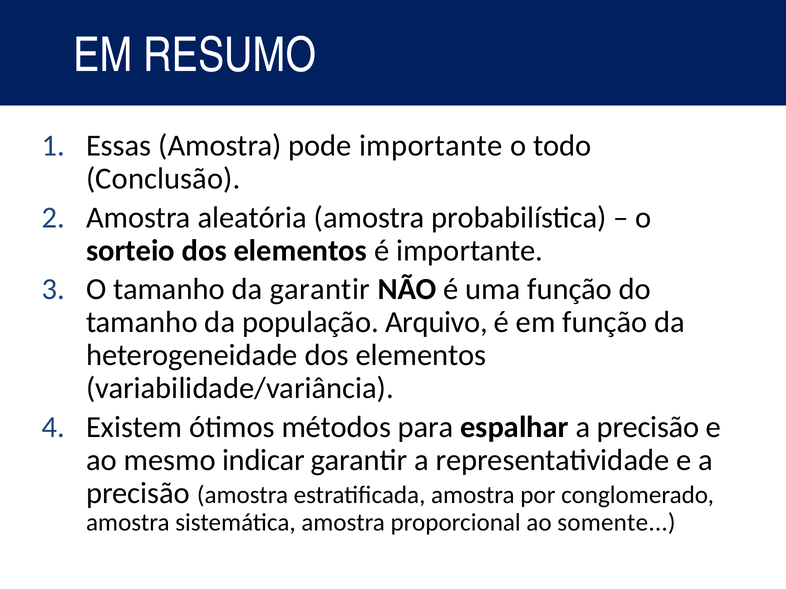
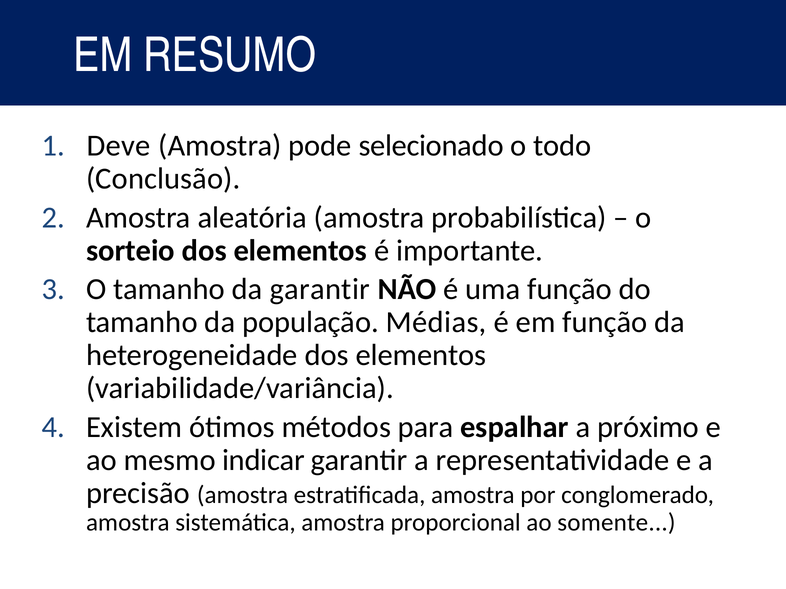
Essas: Essas -> Deve (119, 146)
pode importante: importante -> selecionado (431, 146)
Arquivo: Arquivo -> Médias (436, 323)
espalhar a precisão: precisão -> próximo (648, 427)
